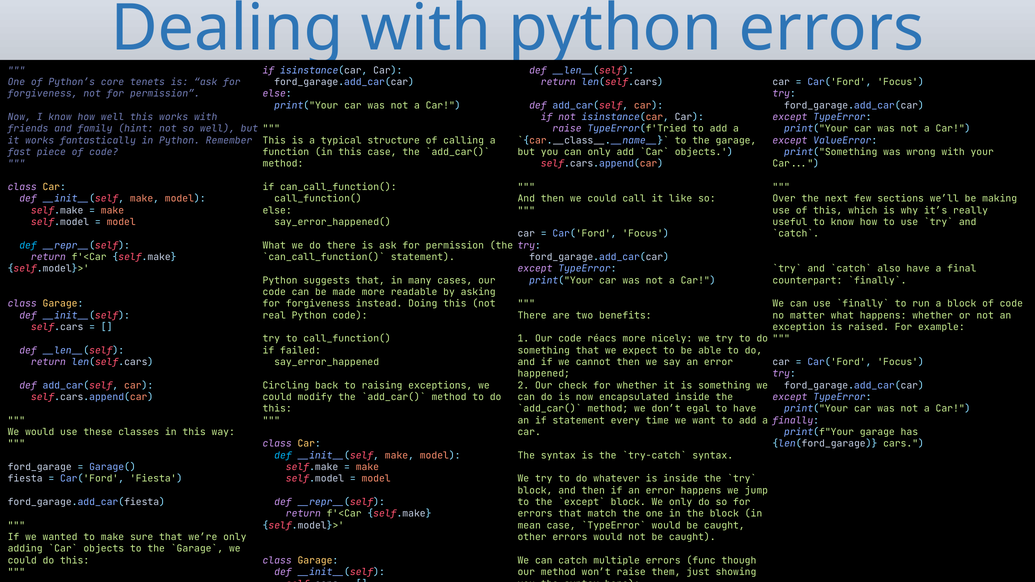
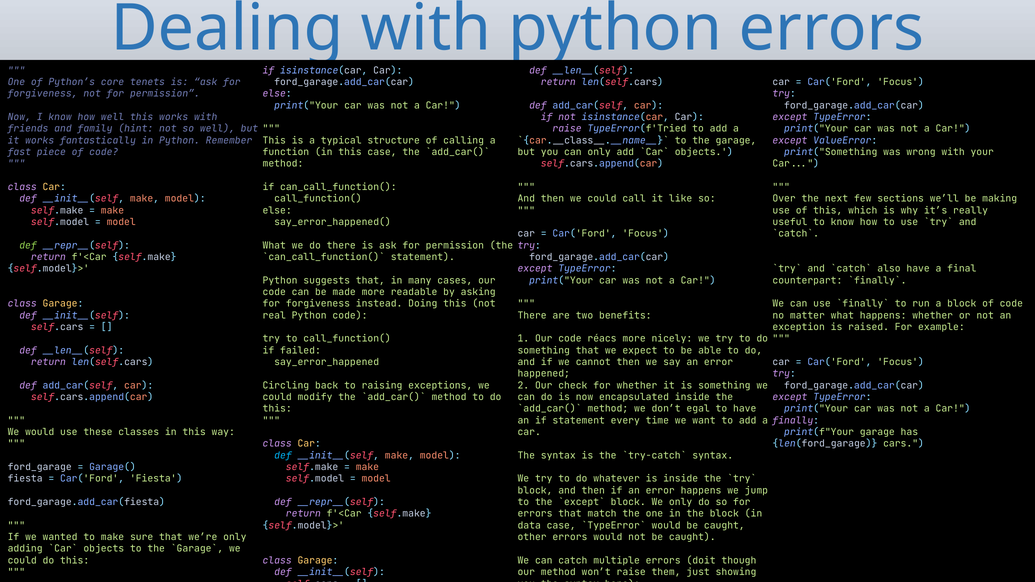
def colour: light blue -> light green (28, 245)
mean: mean -> data (529, 526)
func: func -> doit (701, 561)
